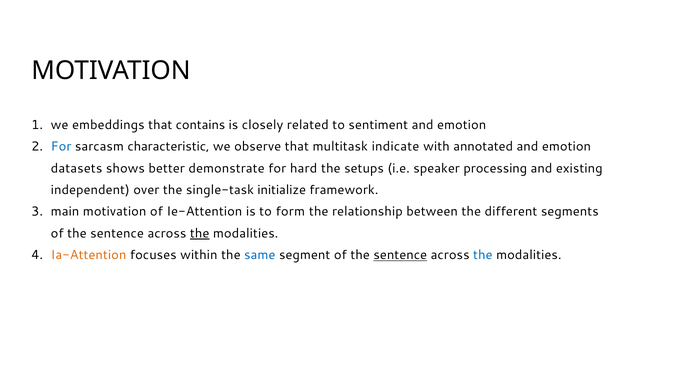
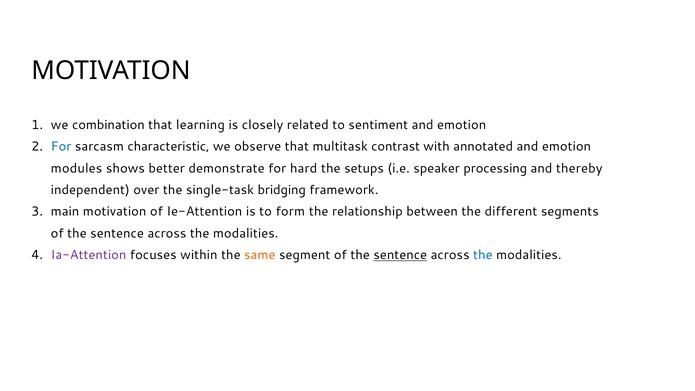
embeddings: embeddings -> combination (108, 125)
contains: contains -> learning (200, 125)
indicate: indicate -> contrast (396, 147)
datasets: datasets -> modules (77, 168)
existing: existing -> thereby (579, 168)
initialize: initialize -> bridging (282, 190)
the underline: present -> none (200, 233)
Ia-Attention colour: orange -> purple (89, 255)
same colour: blue -> orange (260, 255)
